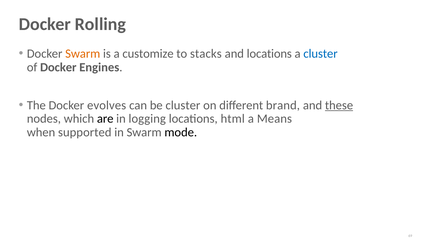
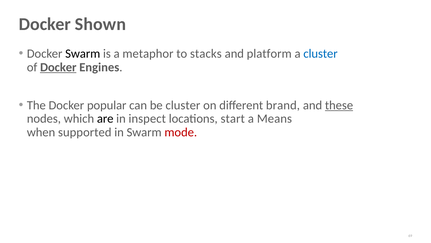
Rolling: Rolling -> Shown (100, 24)
Swarm colour: orange -> black (83, 53)
customize: customize -> metaphor (148, 53)
and locations: locations -> platform (269, 53)
Docker underline: none -> present (58, 67)
evolves: evolves -> popular (107, 105)
logging: logging -> inspect (147, 119)
html: html -> start (233, 119)
mode colour: black -> red (181, 132)
